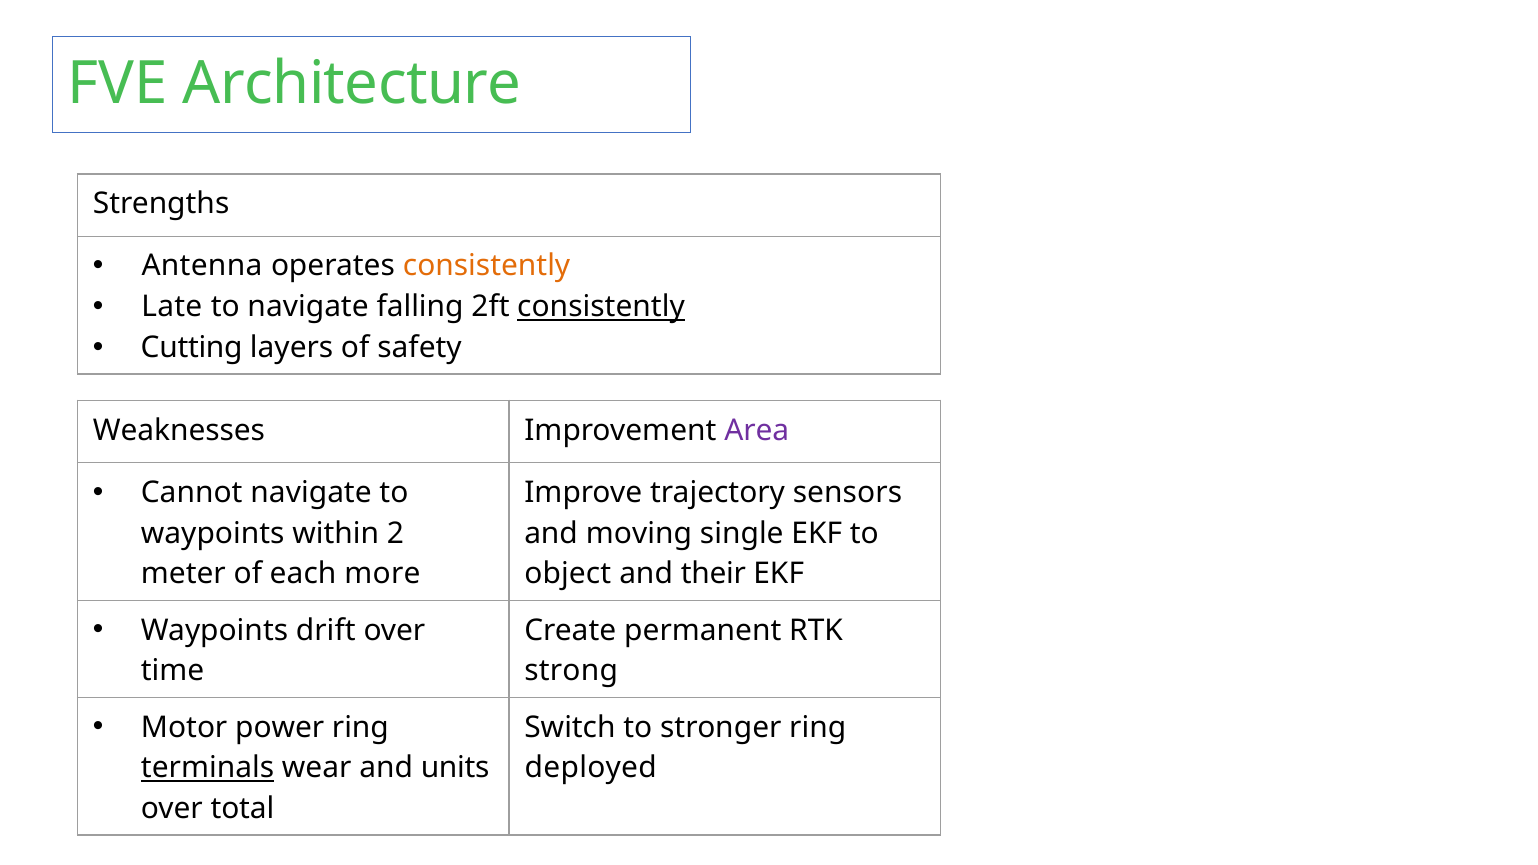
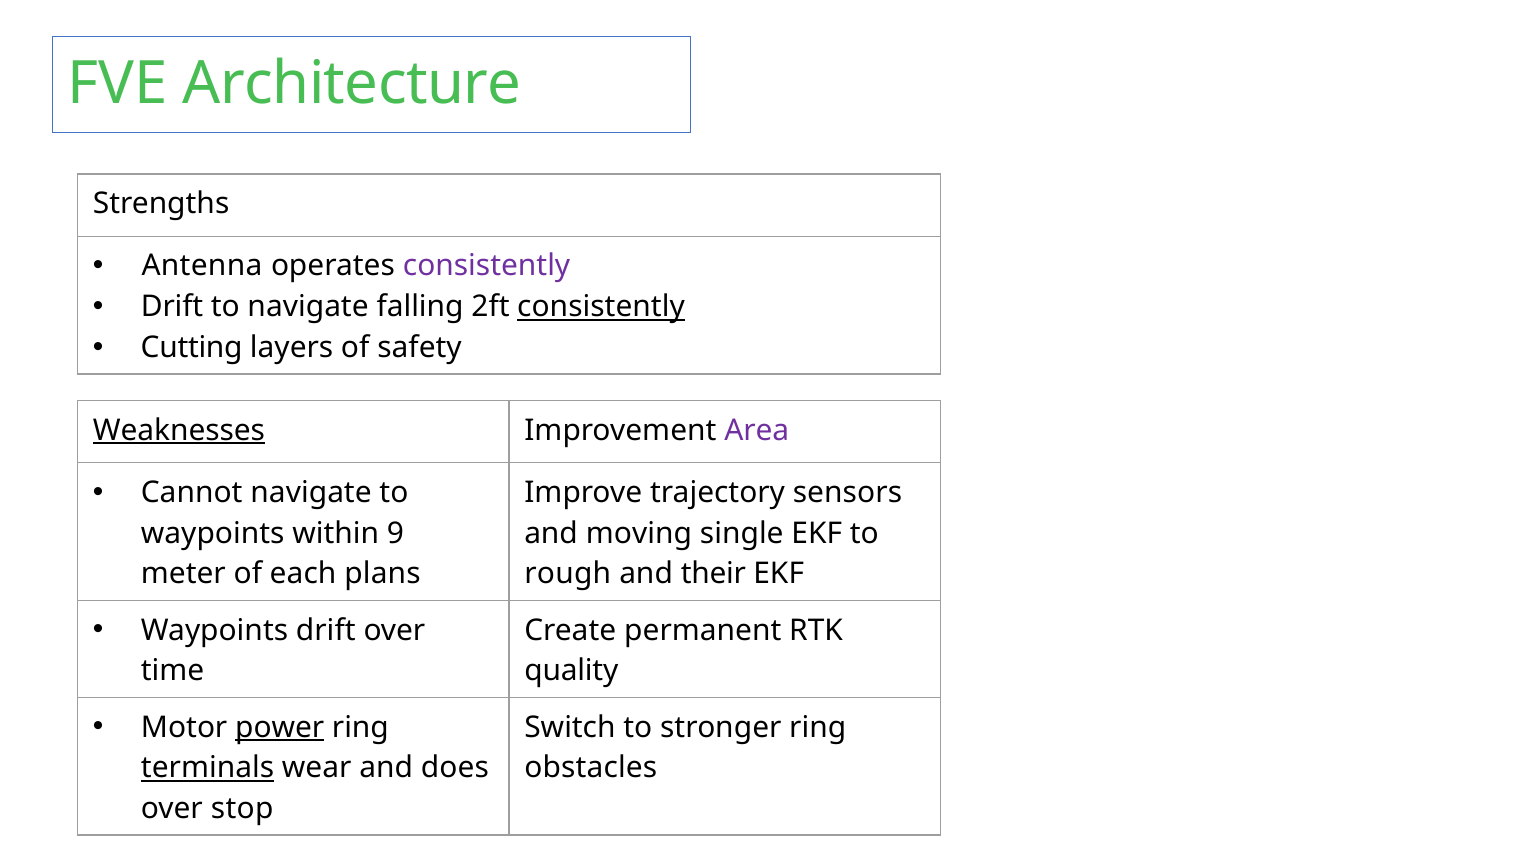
consistently colour: orange -> purple (487, 266)
Late: Late -> Drift (172, 307)
Weaknesses underline: none -> present (179, 430)
2: 2 -> 9 (395, 533)
more: more -> plans (383, 574)
object: object -> rough (568, 574)
strong: strong -> quality (571, 671)
power underline: none -> present (280, 727)
units: units -> does (455, 768)
deployed: deployed -> obstacles (591, 768)
total: total -> stop (242, 809)
